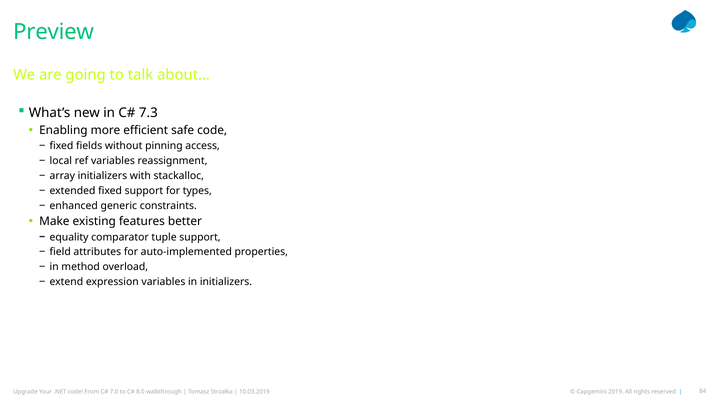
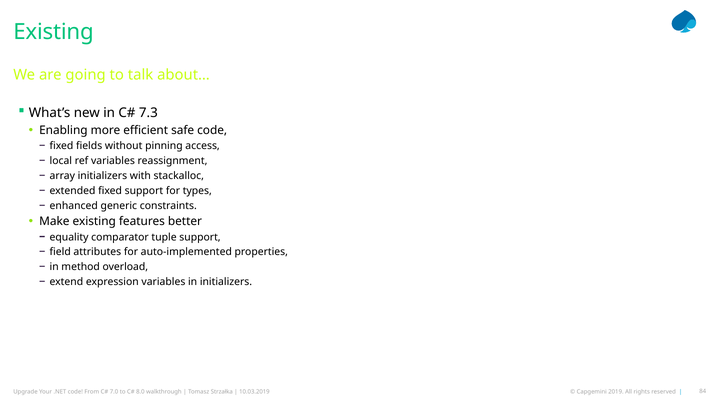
Preview: Preview -> Existing (53, 32)
